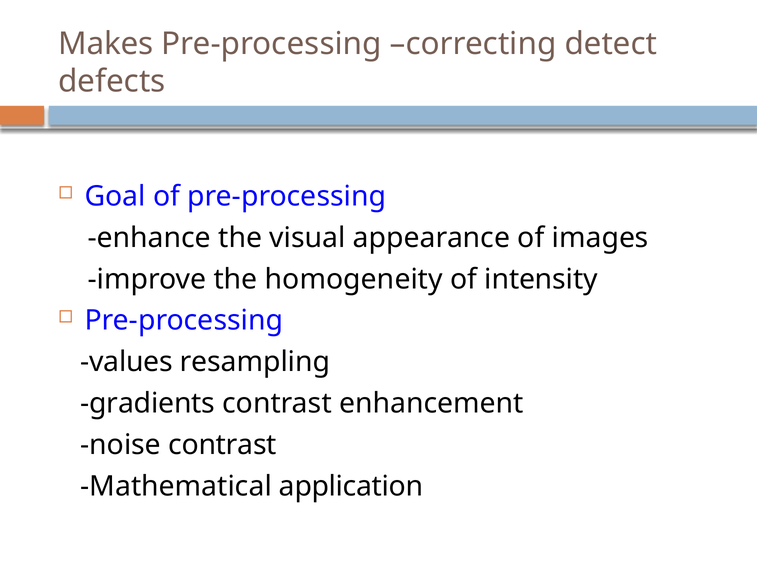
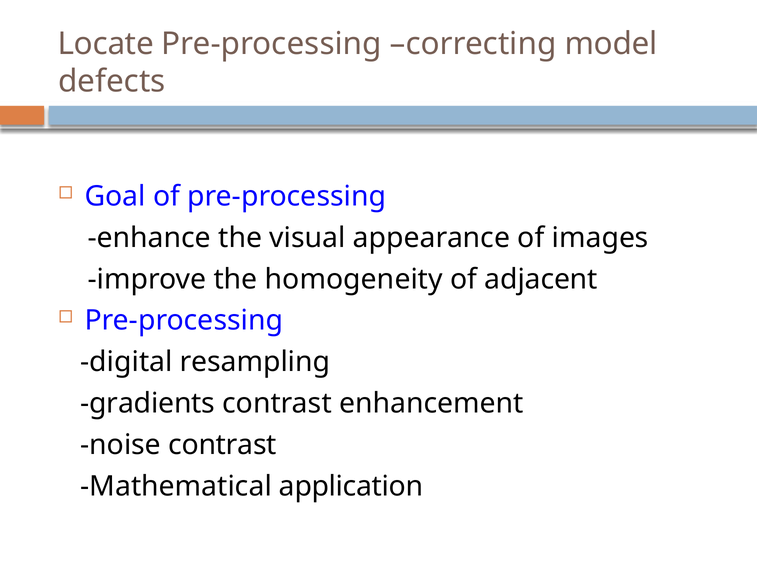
Makes: Makes -> Locate (106, 44)
detect: detect -> model (611, 44)
intensity: intensity -> adjacent (541, 280)
values: values -> digital (126, 363)
